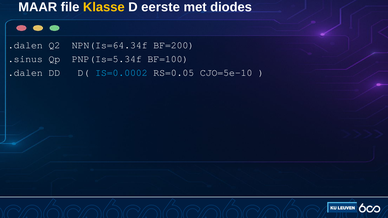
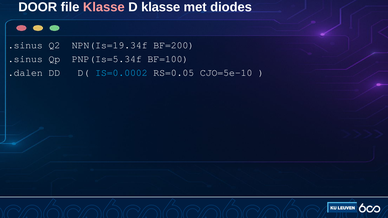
MAAR: MAAR -> DOOR (38, 7)
Klasse colour: yellow -> pink (104, 7)
D eerste: eerste -> klasse (161, 7)
.dalen: .dalen -> .sinus (25, 45)
NPN(Is=64.34f: NPN(Is=64.34f -> NPN(Is=19.34f (110, 45)
